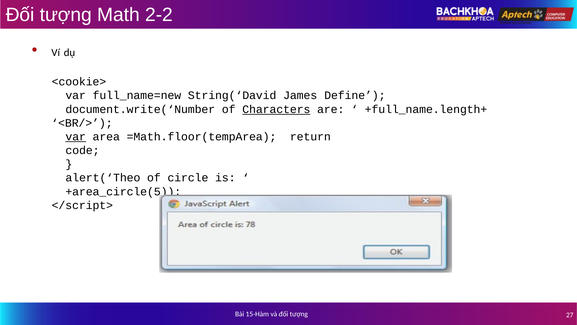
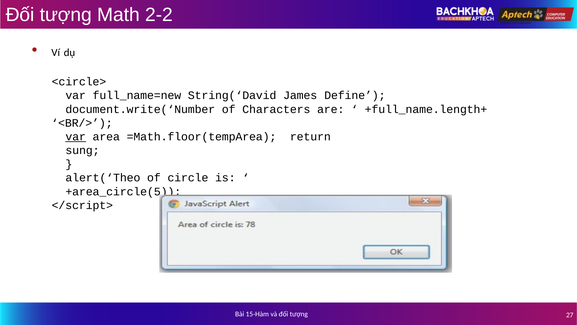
<cookie>: <cookie> -> <circle> (79, 82)
Characters underline: present -> none (276, 109)
code: code -> sung (83, 150)
